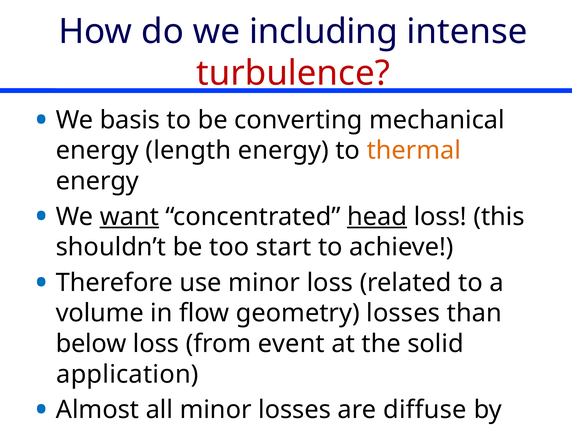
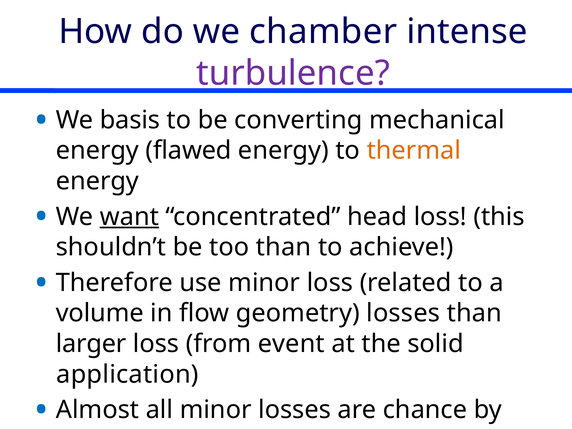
including: including -> chamber (323, 32)
turbulence colour: red -> purple (293, 73)
length: length -> flawed (189, 151)
head underline: present -> none (377, 217)
too start: start -> than (284, 247)
below: below -> larger (91, 344)
diffuse: diffuse -> chance (425, 410)
